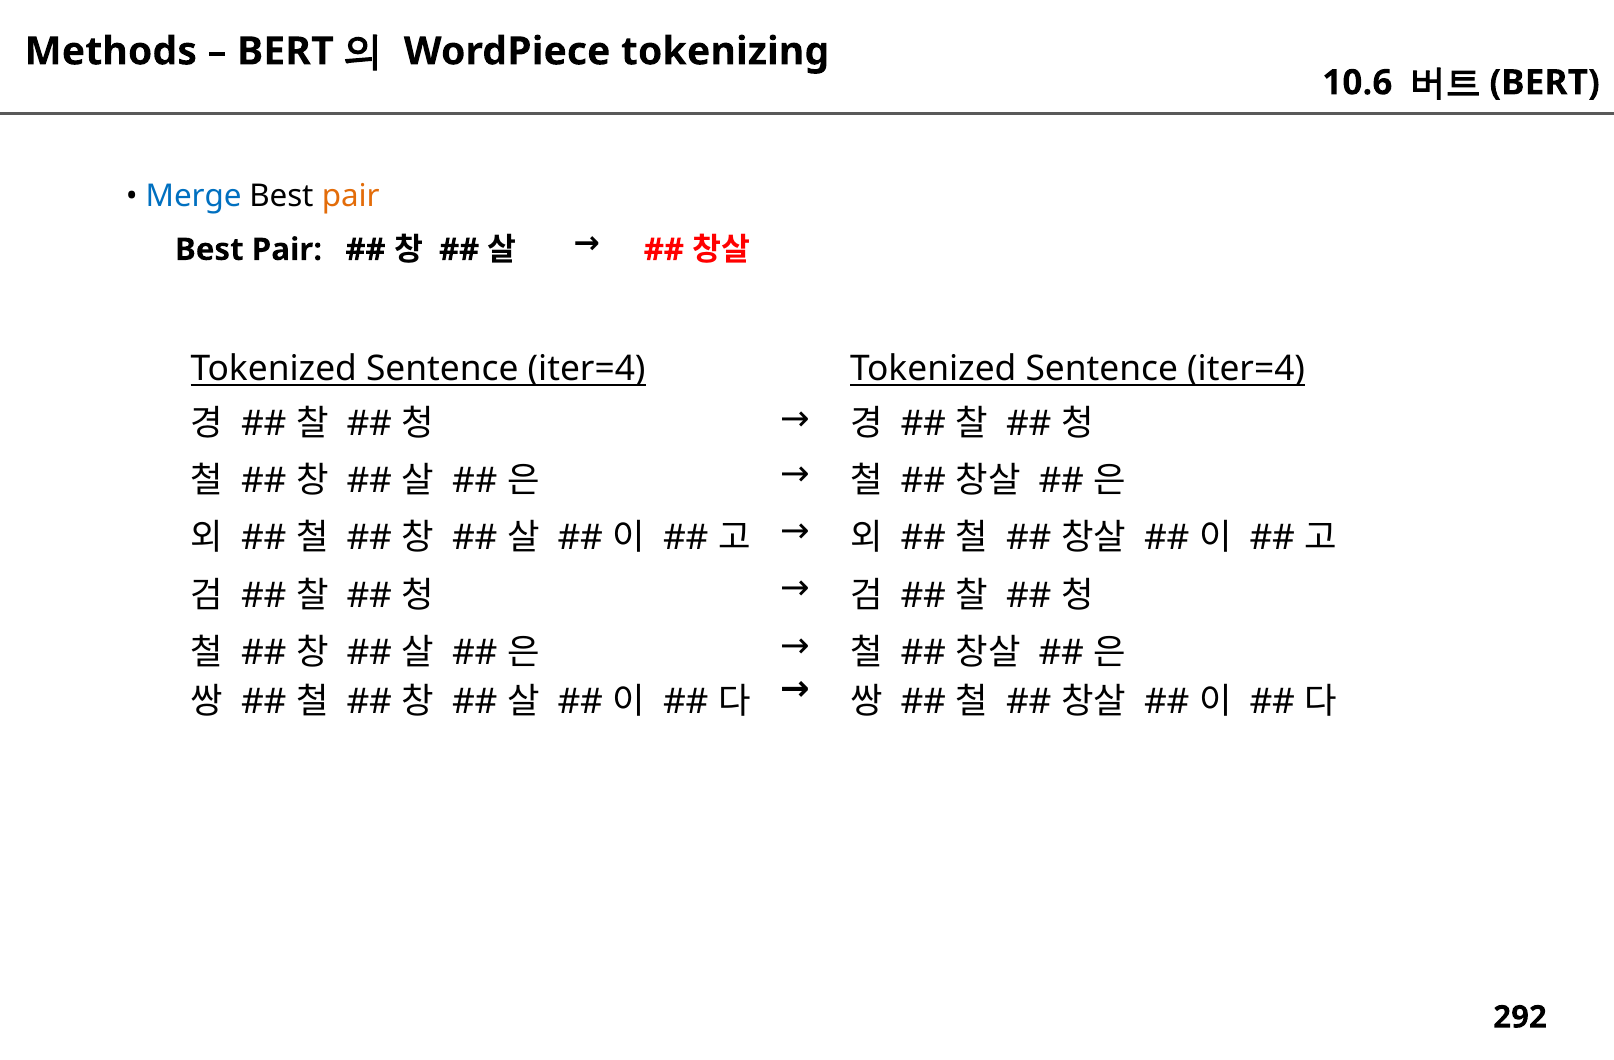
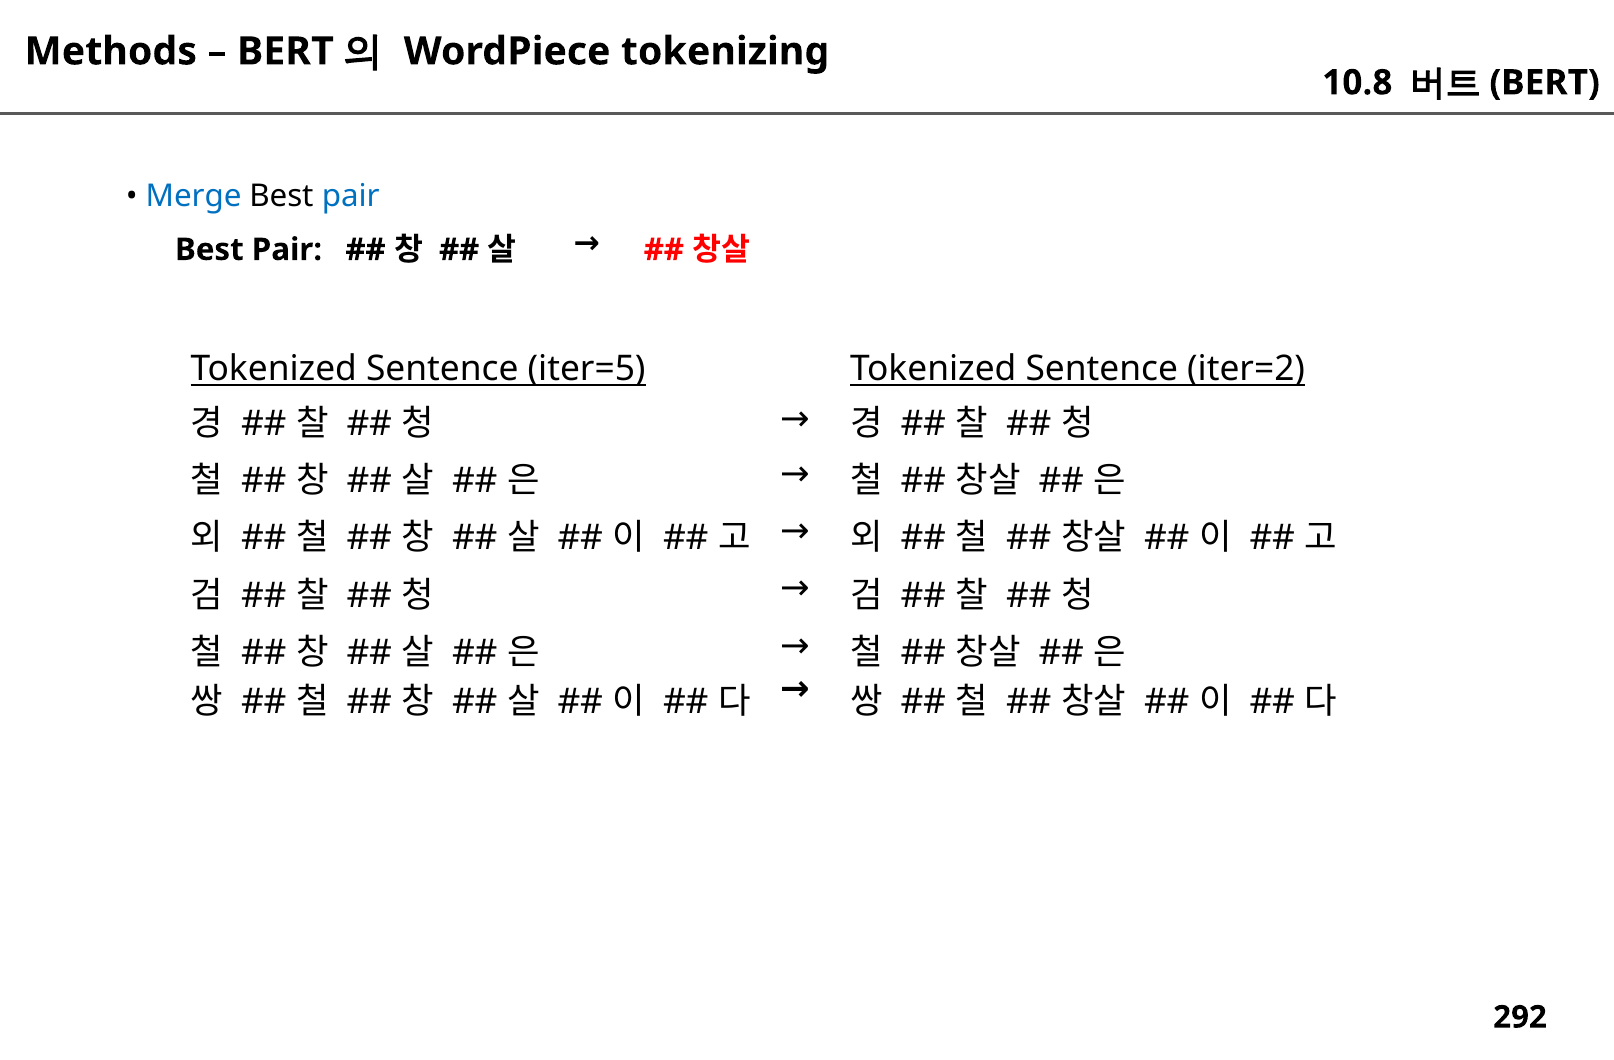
10.6: 10.6 -> 10.8 (1357, 83)
pair colour: orange -> blue (351, 196)
iter=4: iter=4 -> iter=5 (587, 369)
iter=4: iter=4 -> iter=2 (1246, 369)
